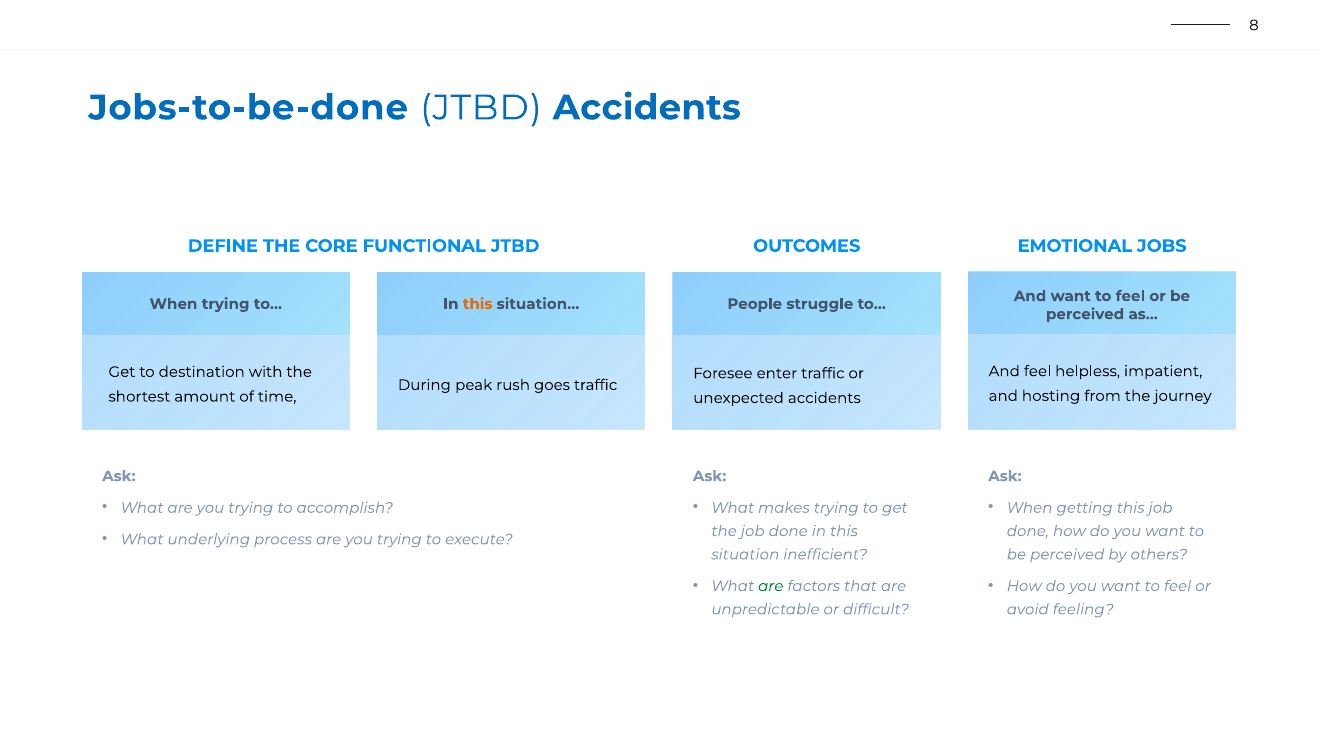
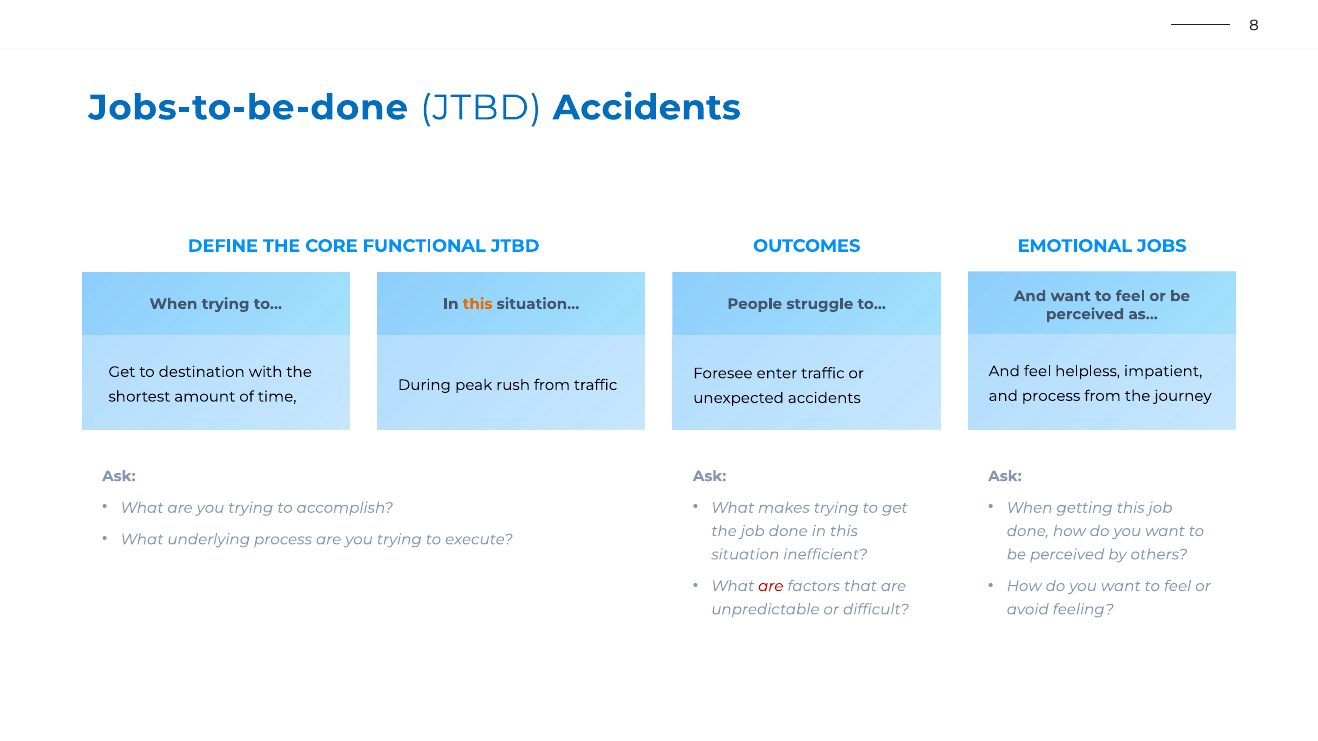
rush goes: goes -> from (552, 385)
and hosting: hosting -> process (1051, 396)
are colour: green -> red (771, 586)
